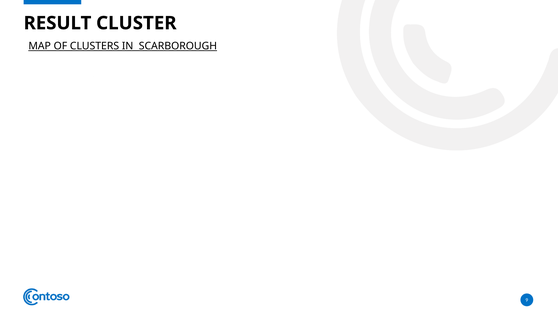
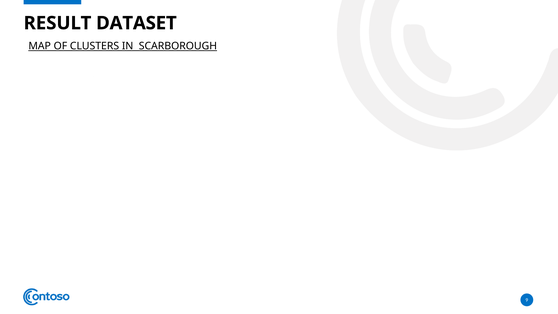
CLUSTER: CLUSTER -> DATASET (136, 23)
